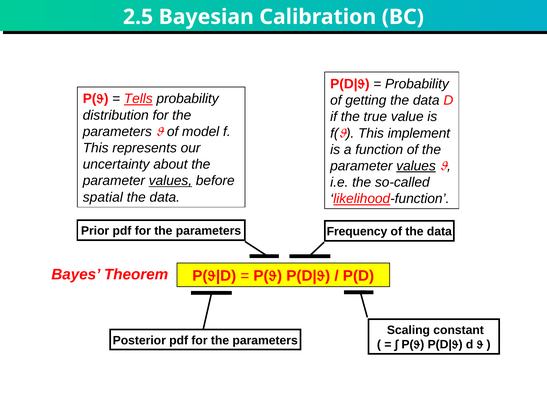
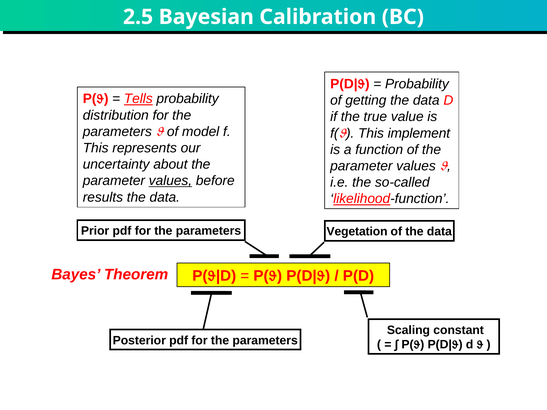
values underline: present -> none (416, 166)
spatial: spatial -> results (103, 197)
Frequency: Frequency -> Vegetation (357, 232)
